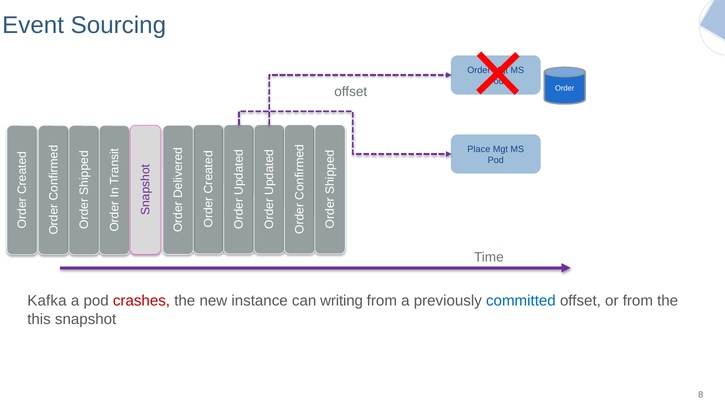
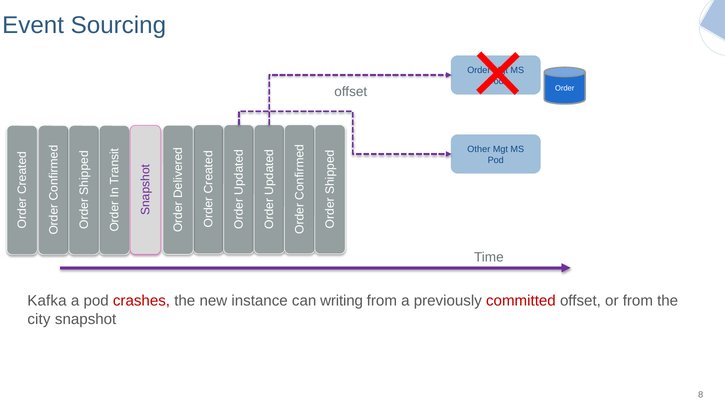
Place: Place -> Other (479, 149)
committed colour: blue -> red (521, 301)
this: this -> city (39, 319)
